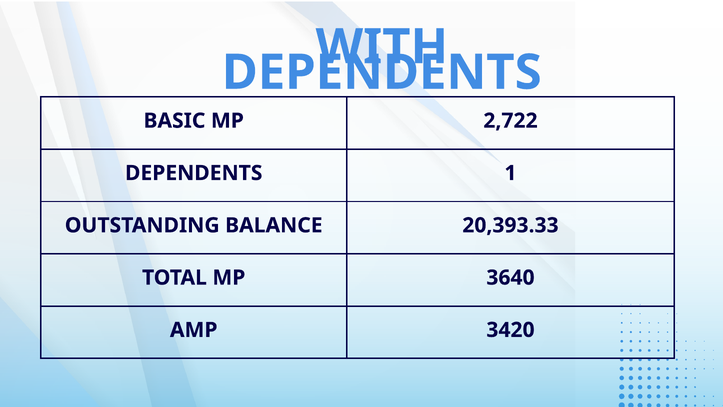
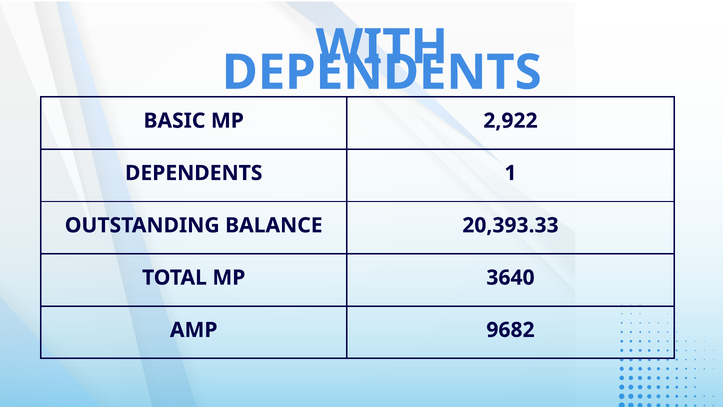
2,722: 2,722 -> 2,922 (510, 121)
3420: 3420 -> 9682 (510, 330)
